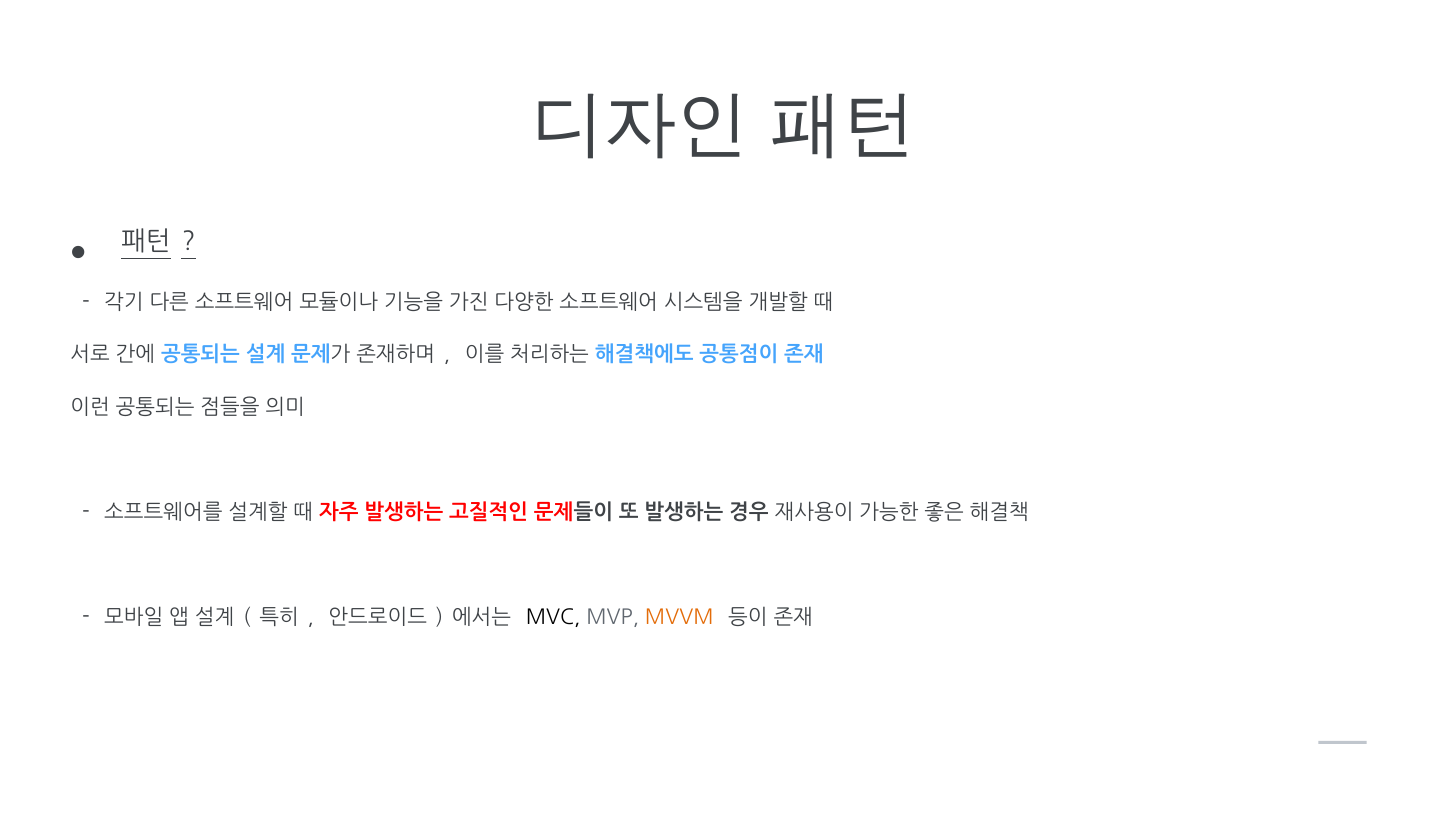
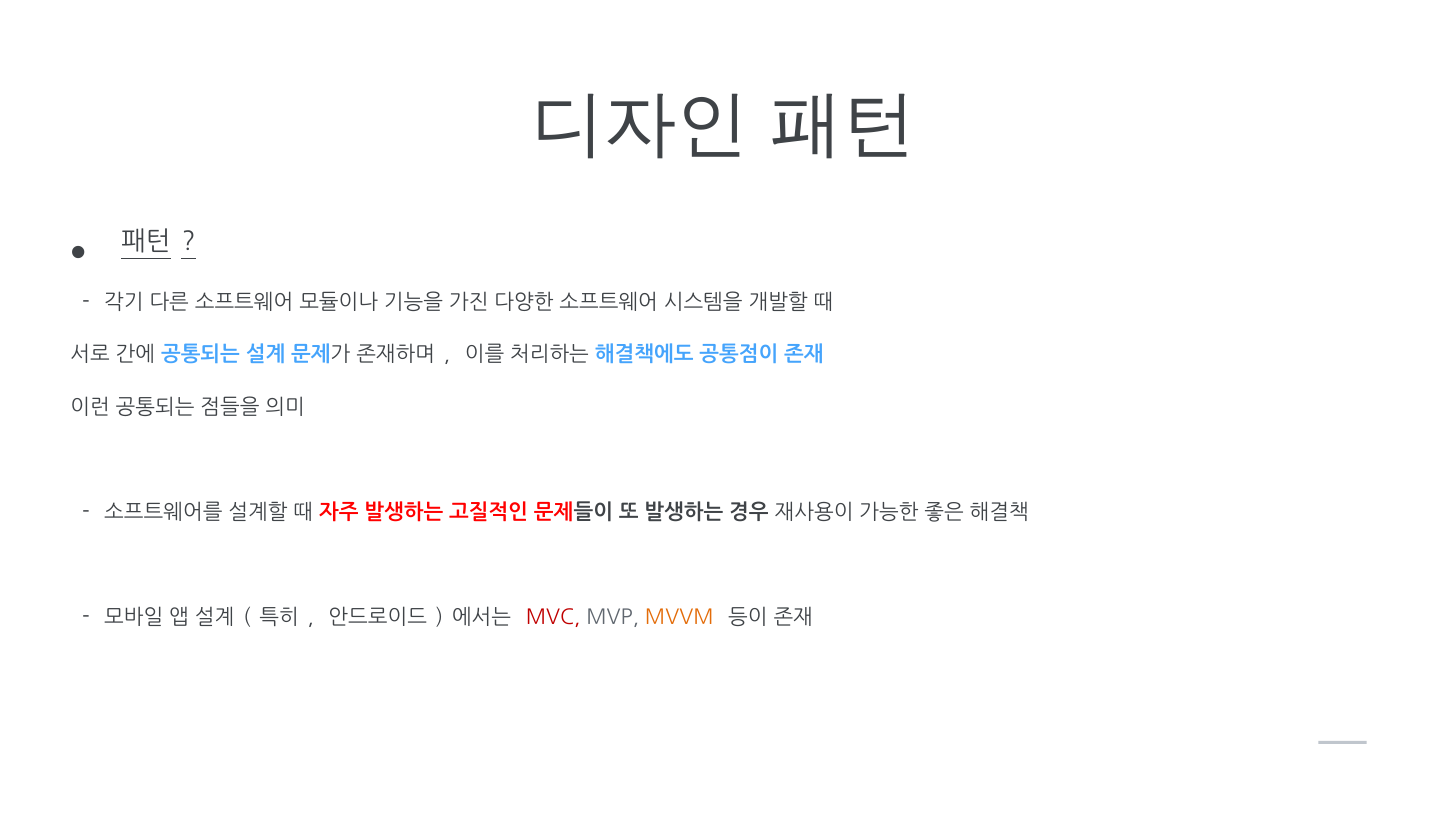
MVC colour: black -> red (553, 617)
